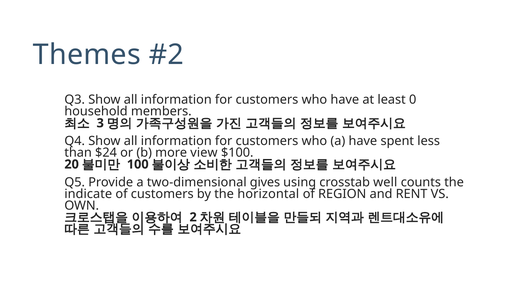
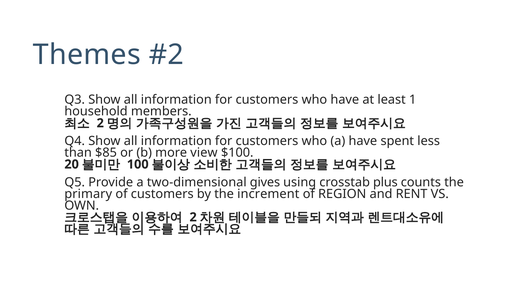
0: 0 -> 1 (413, 100)
3: 3 -> 2 (100, 123)
$24: $24 -> $85 (106, 153)
well: well -> plus (385, 182)
indicate: indicate -> primary (88, 194)
horizontal: horizontal -> increment (268, 194)
